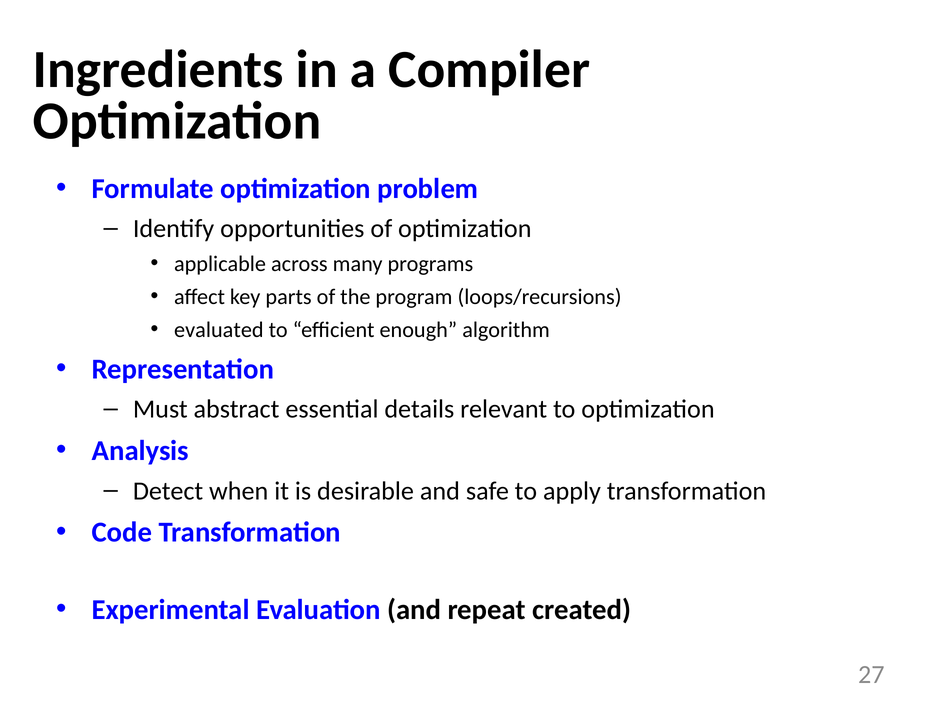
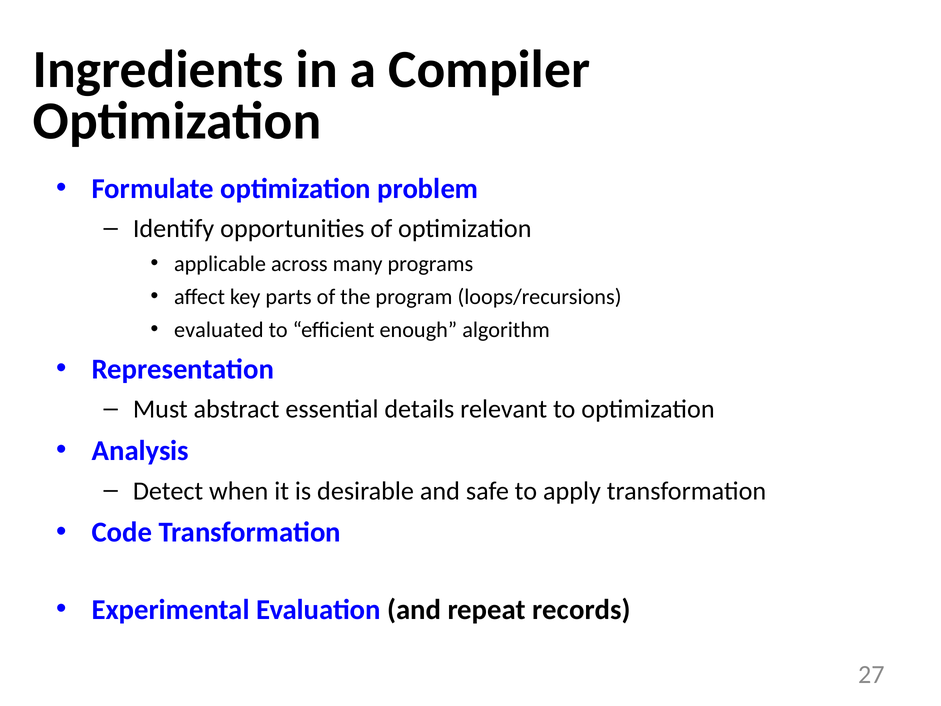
created: created -> records (582, 610)
